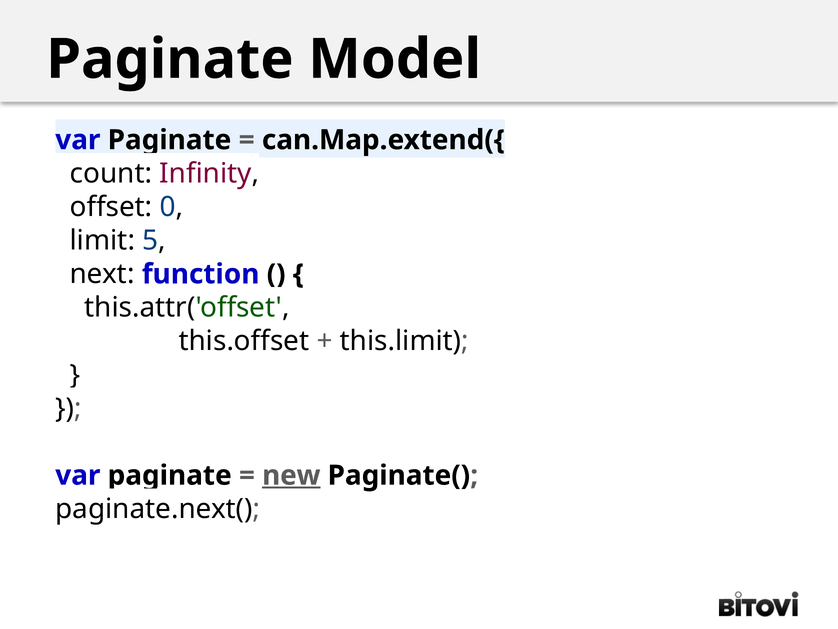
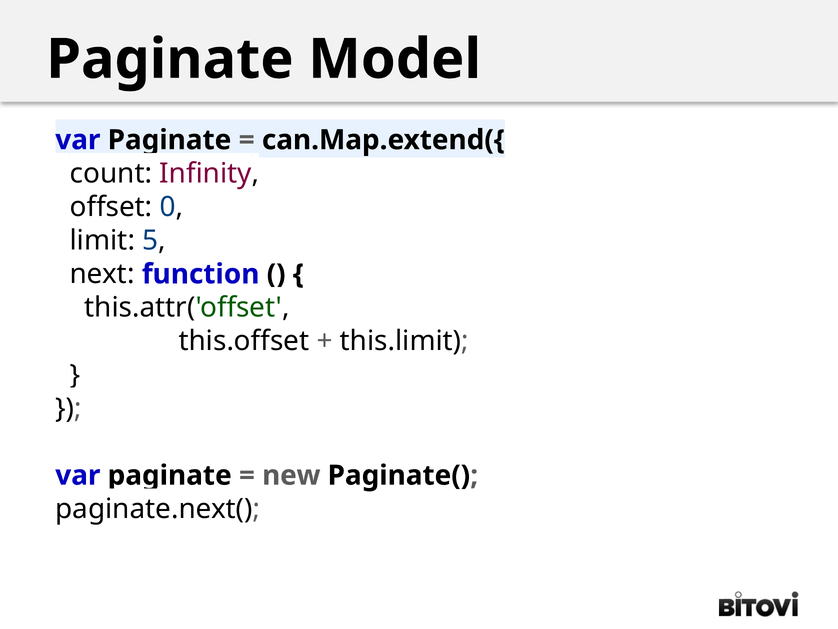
new underline: present -> none (291, 475)
